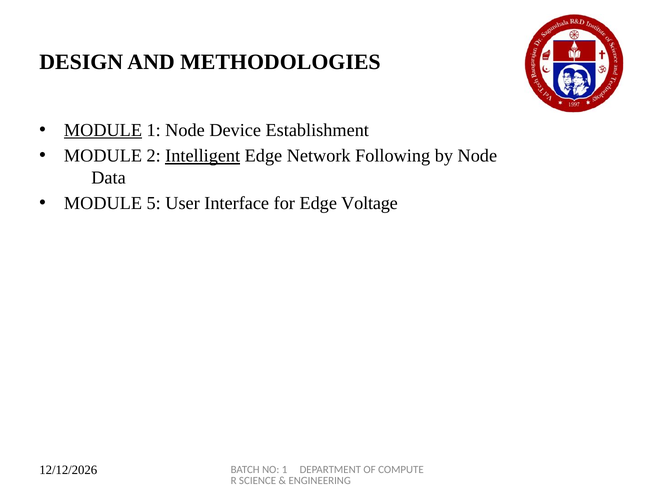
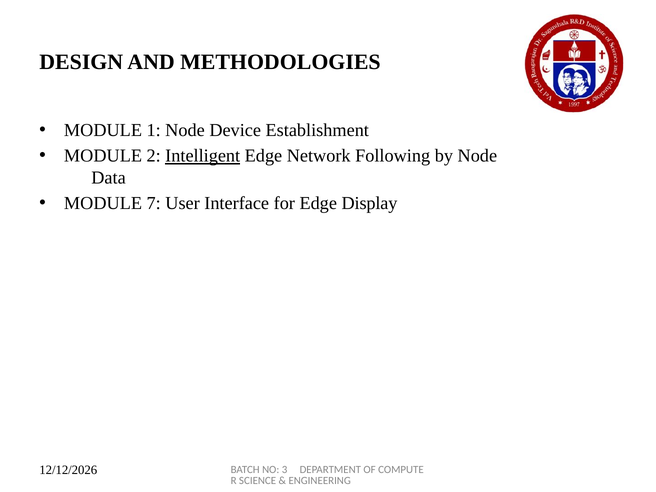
MODULE underline: present -> none (103, 130)
5: 5 -> 7 (154, 203)
Voltage: Voltage -> Display (369, 203)
NO 1: 1 -> 3 (285, 470)
